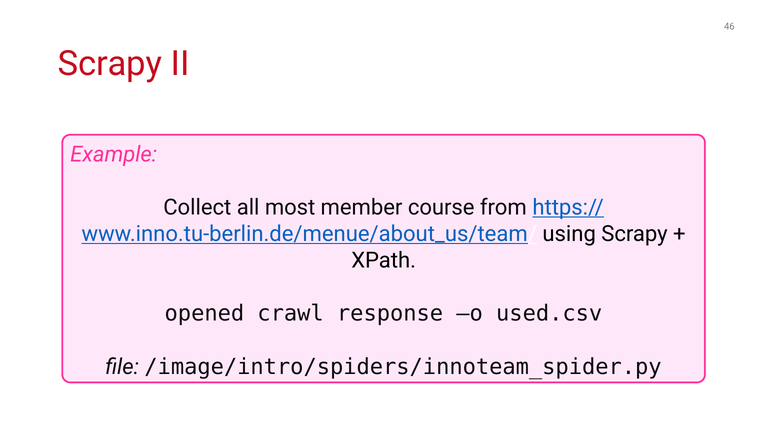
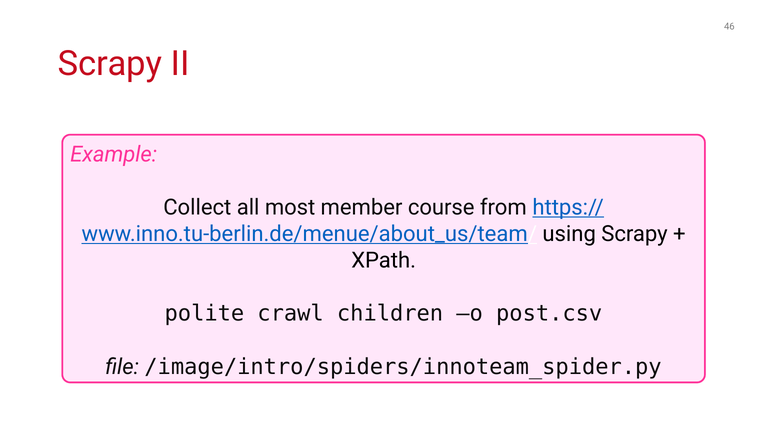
opened: opened -> polite (204, 314)
response: response -> children (390, 314)
used.csv: used.csv -> post.csv (549, 314)
